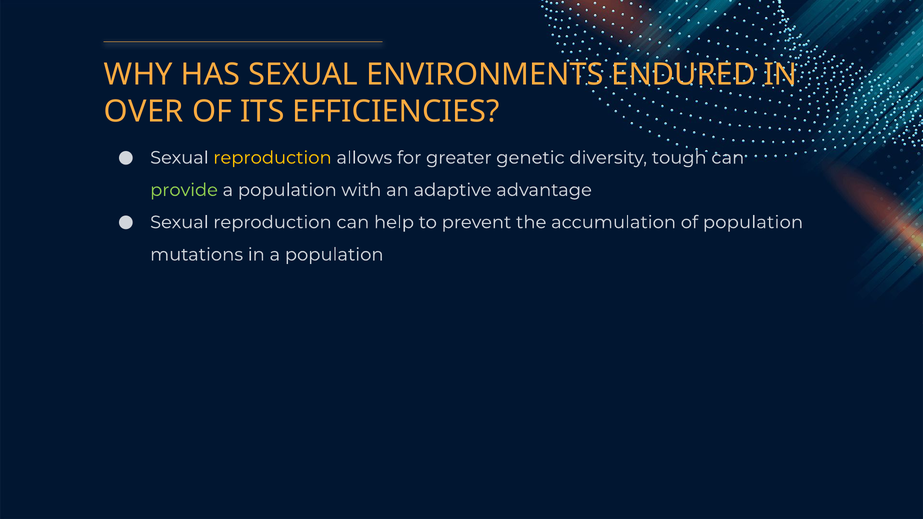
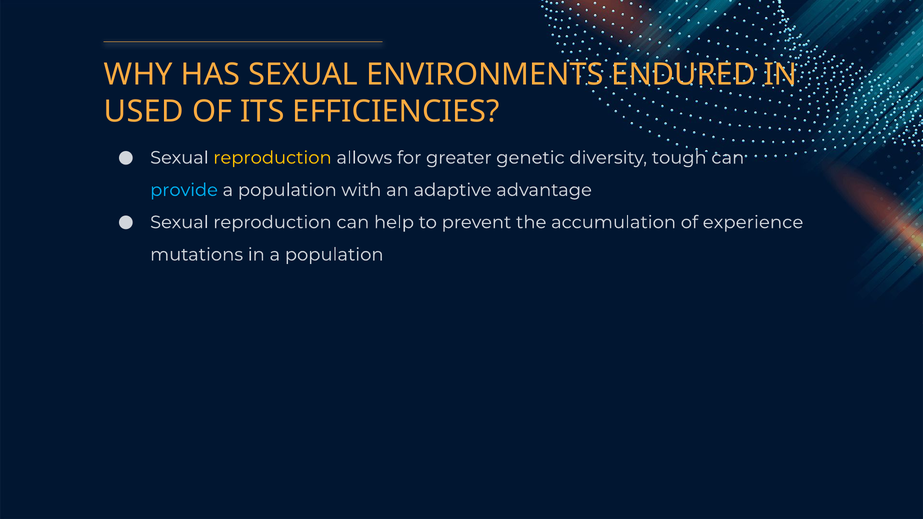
OVER: OVER -> USED (144, 112)
provide colour: light green -> light blue (184, 190)
of population: population -> experience (753, 222)
